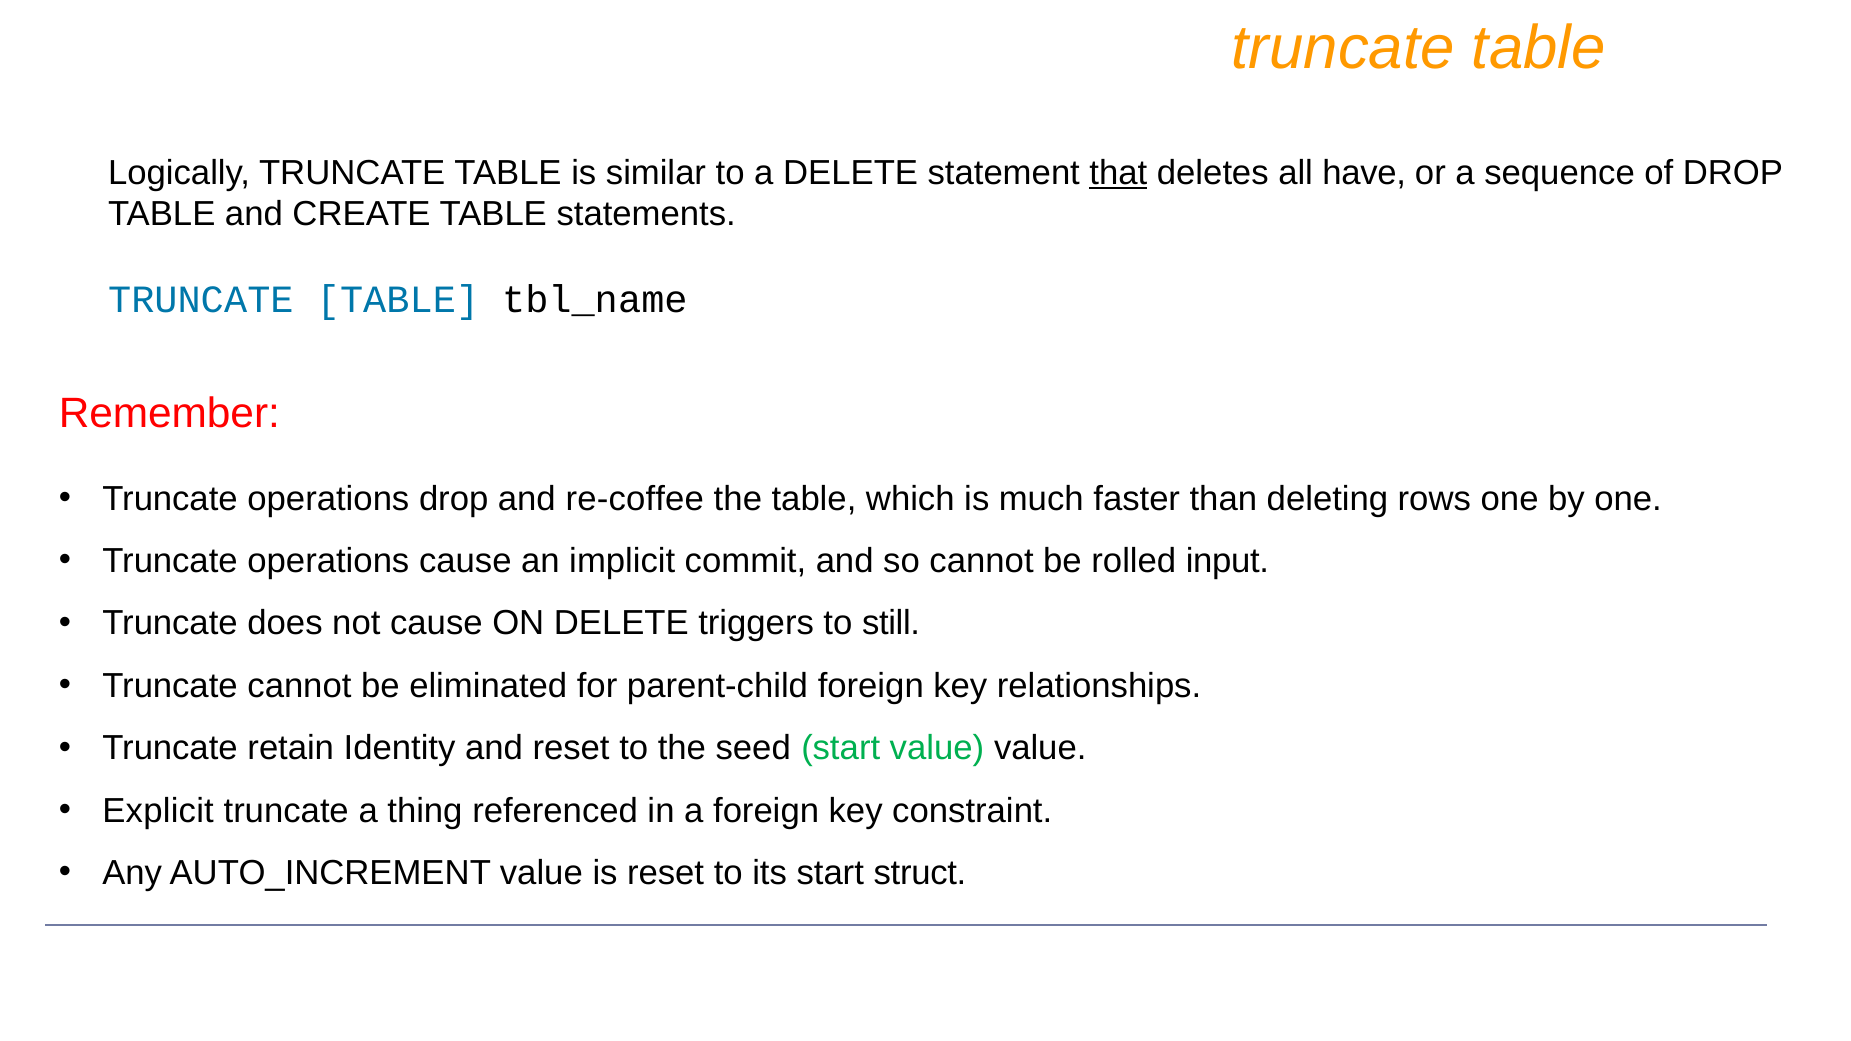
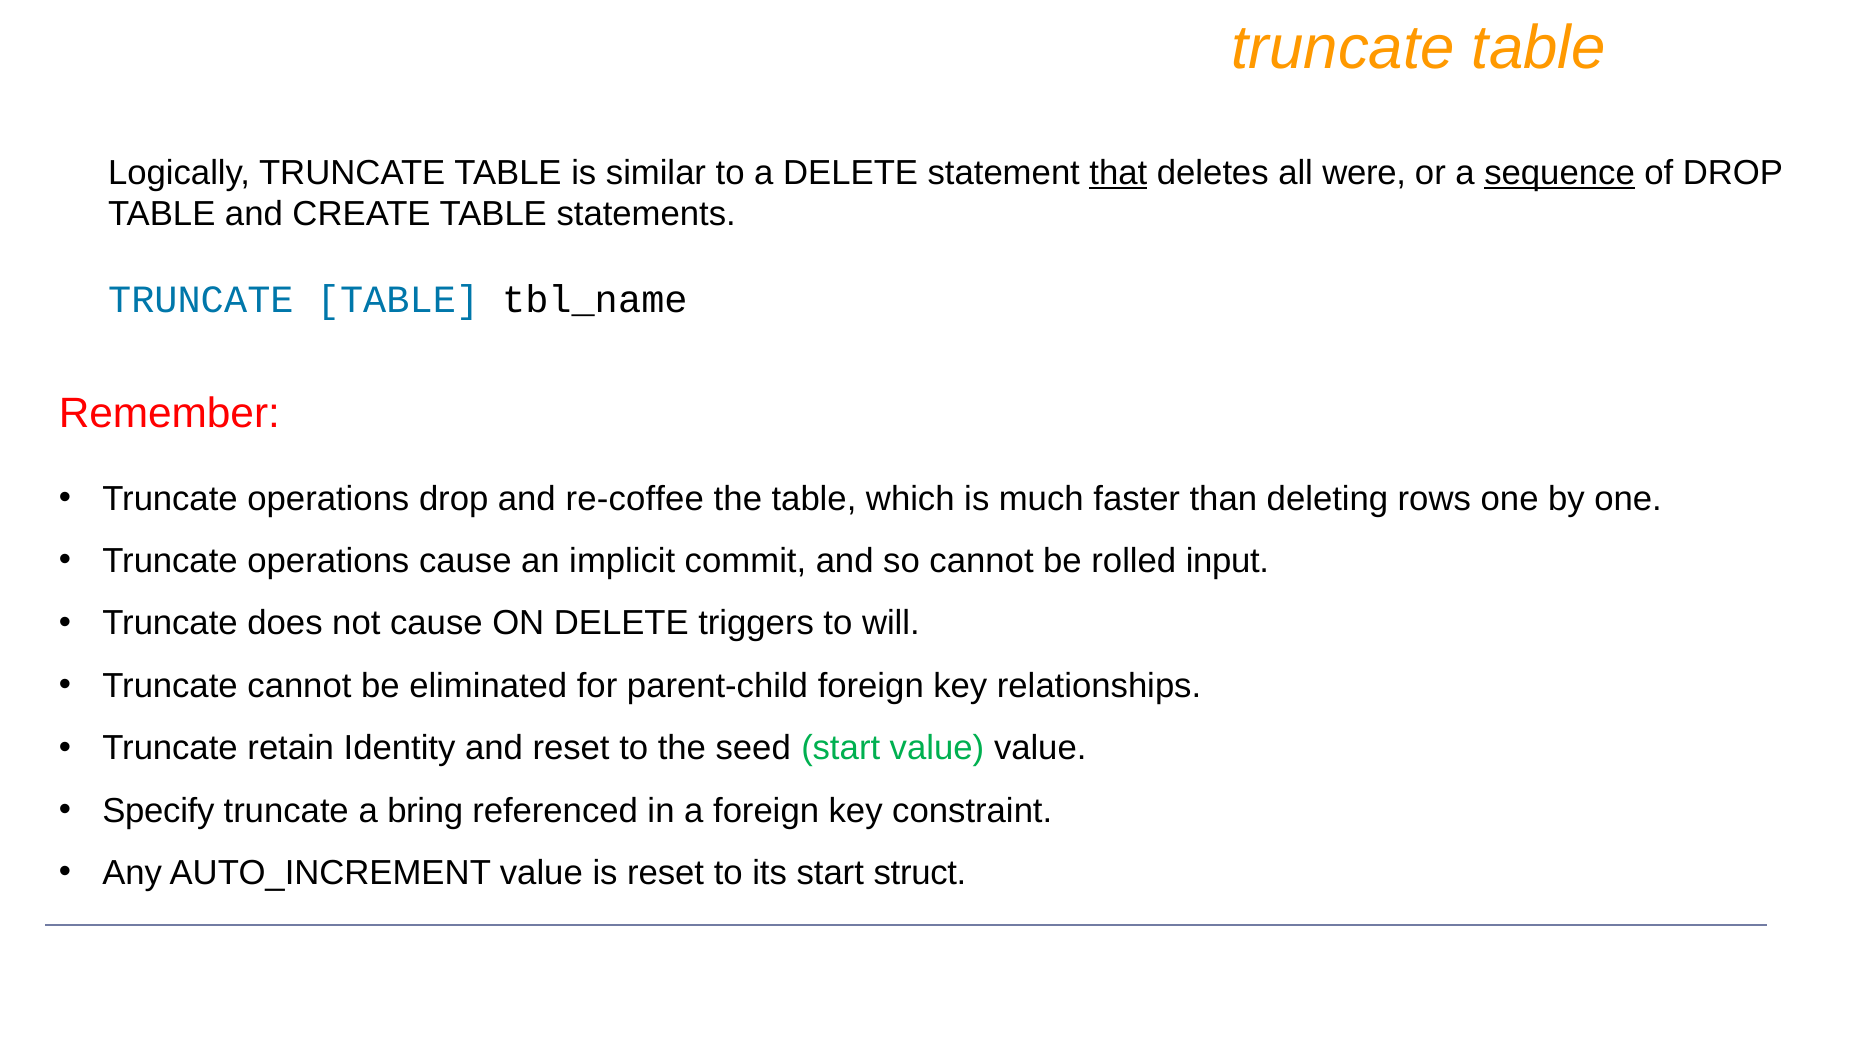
have: have -> were (1364, 173)
sequence underline: none -> present (1560, 173)
still: still -> will (891, 624)
Explicit: Explicit -> Specify (158, 811)
thing: thing -> bring (425, 811)
